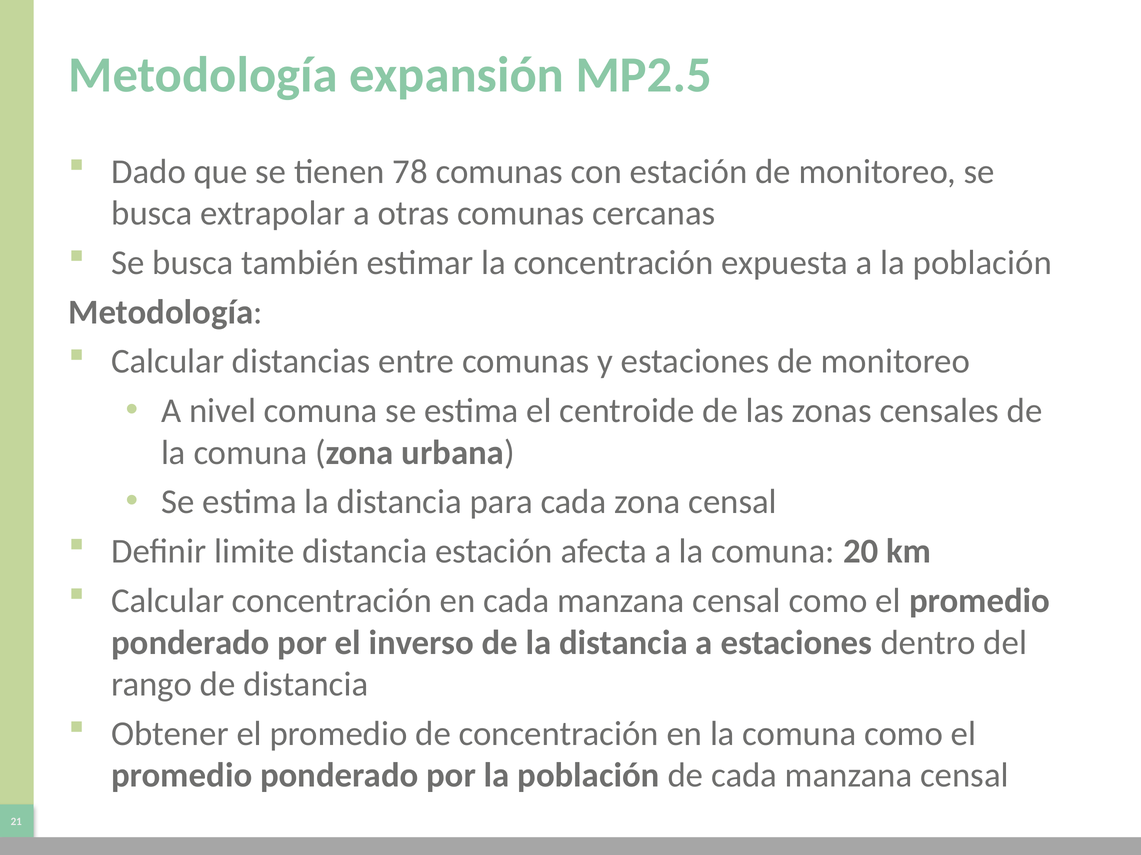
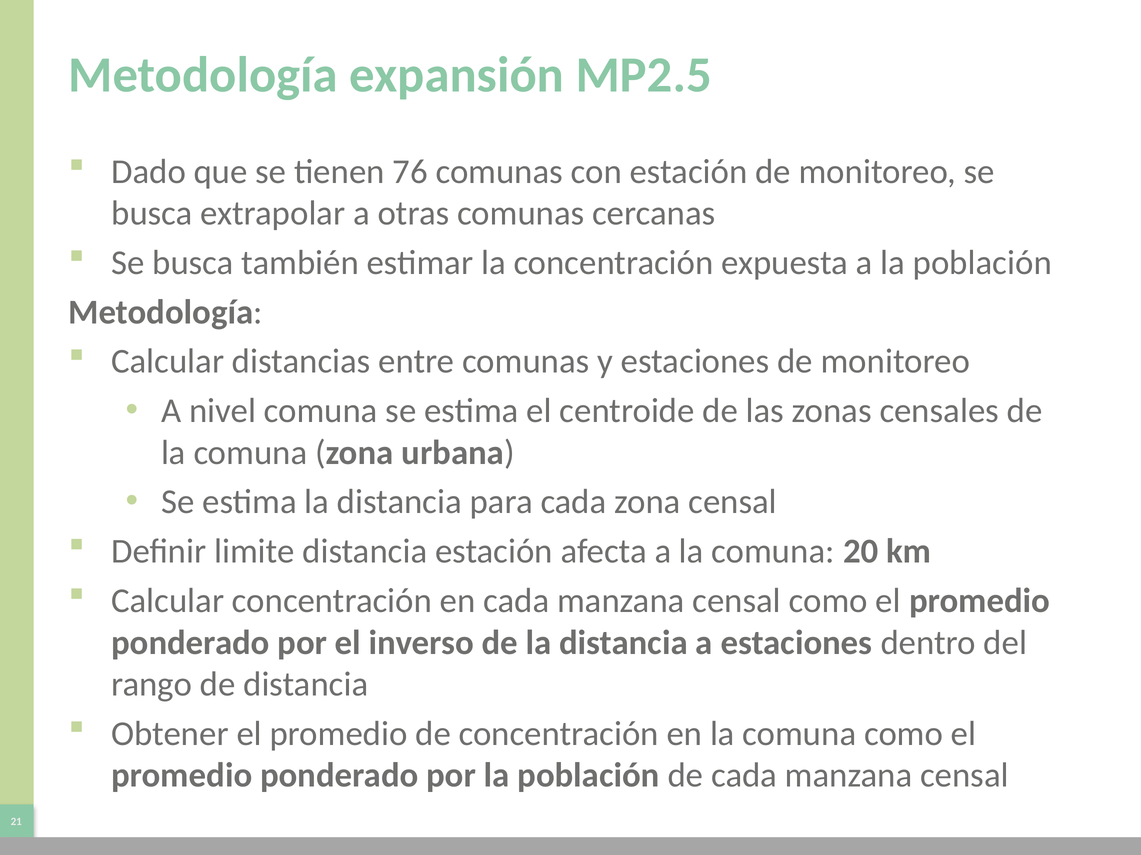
78: 78 -> 76 (410, 172)
